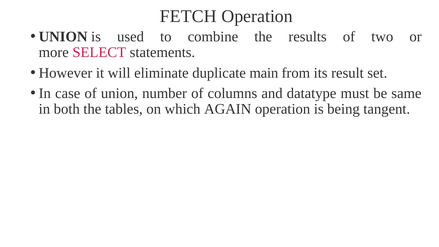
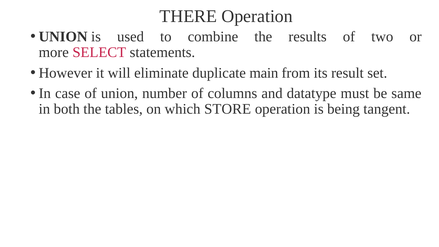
FETCH: FETCH -> THERE (188, 16)
AGAIN: AGAIN -> STORE (228, 109)
